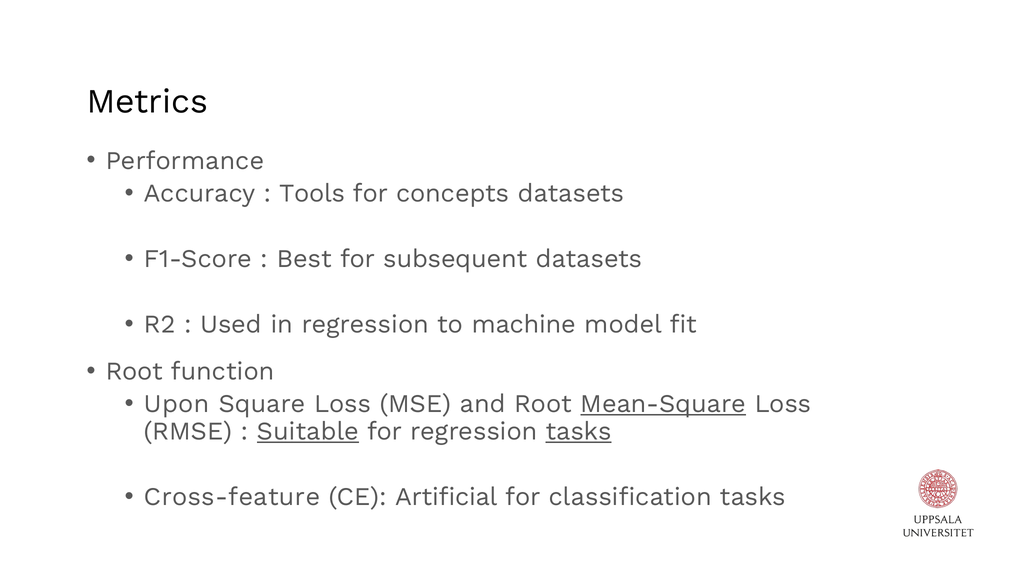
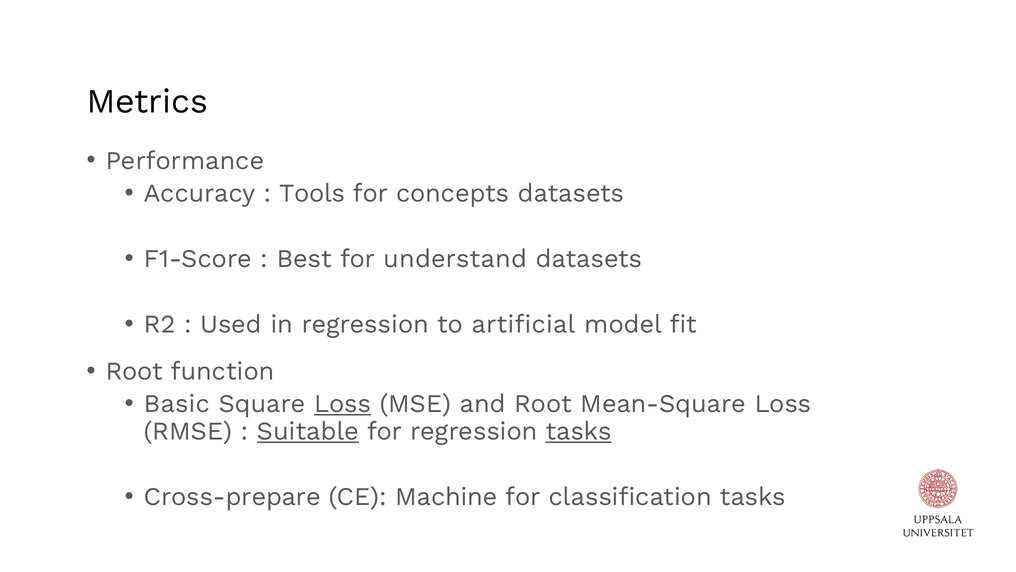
subsequent: subsequent -> understand (455, 259)
machine: machine -> artificial (524, 324)
Upon: Upon -> Basic (177, 404)
Loss underline: none -> present (343, 404)
Mean-Square underline: present -> none (663, 404)
Cross-feature: Cross-feature -> Cross-prepare (232, 496)
Artificial: Artificial -> Machine (446, 496)
